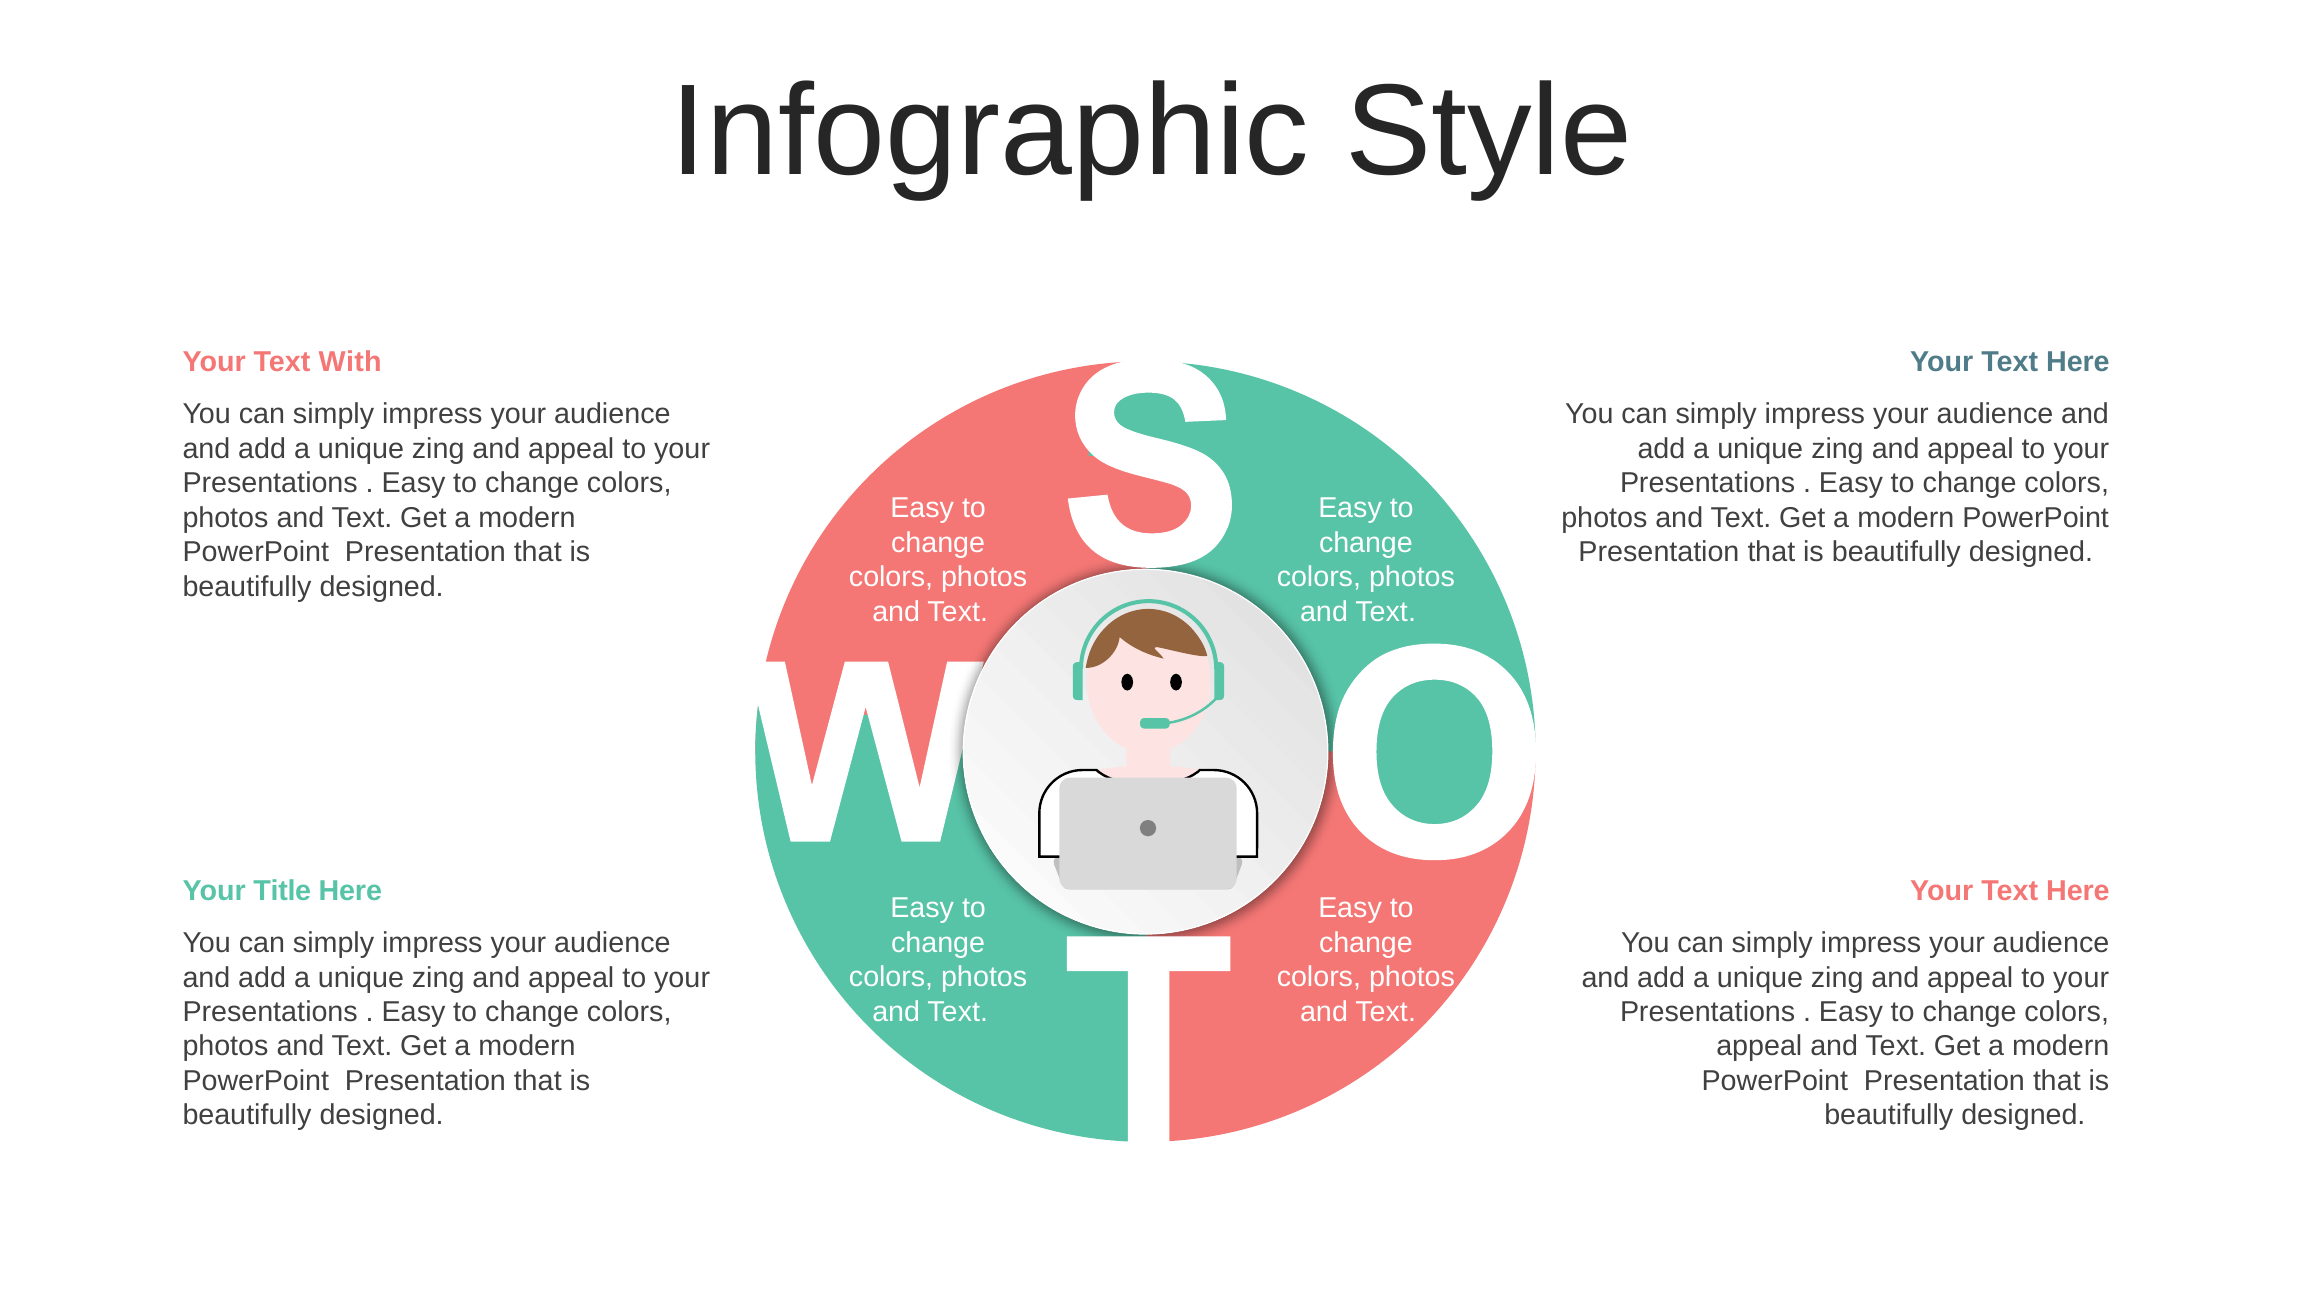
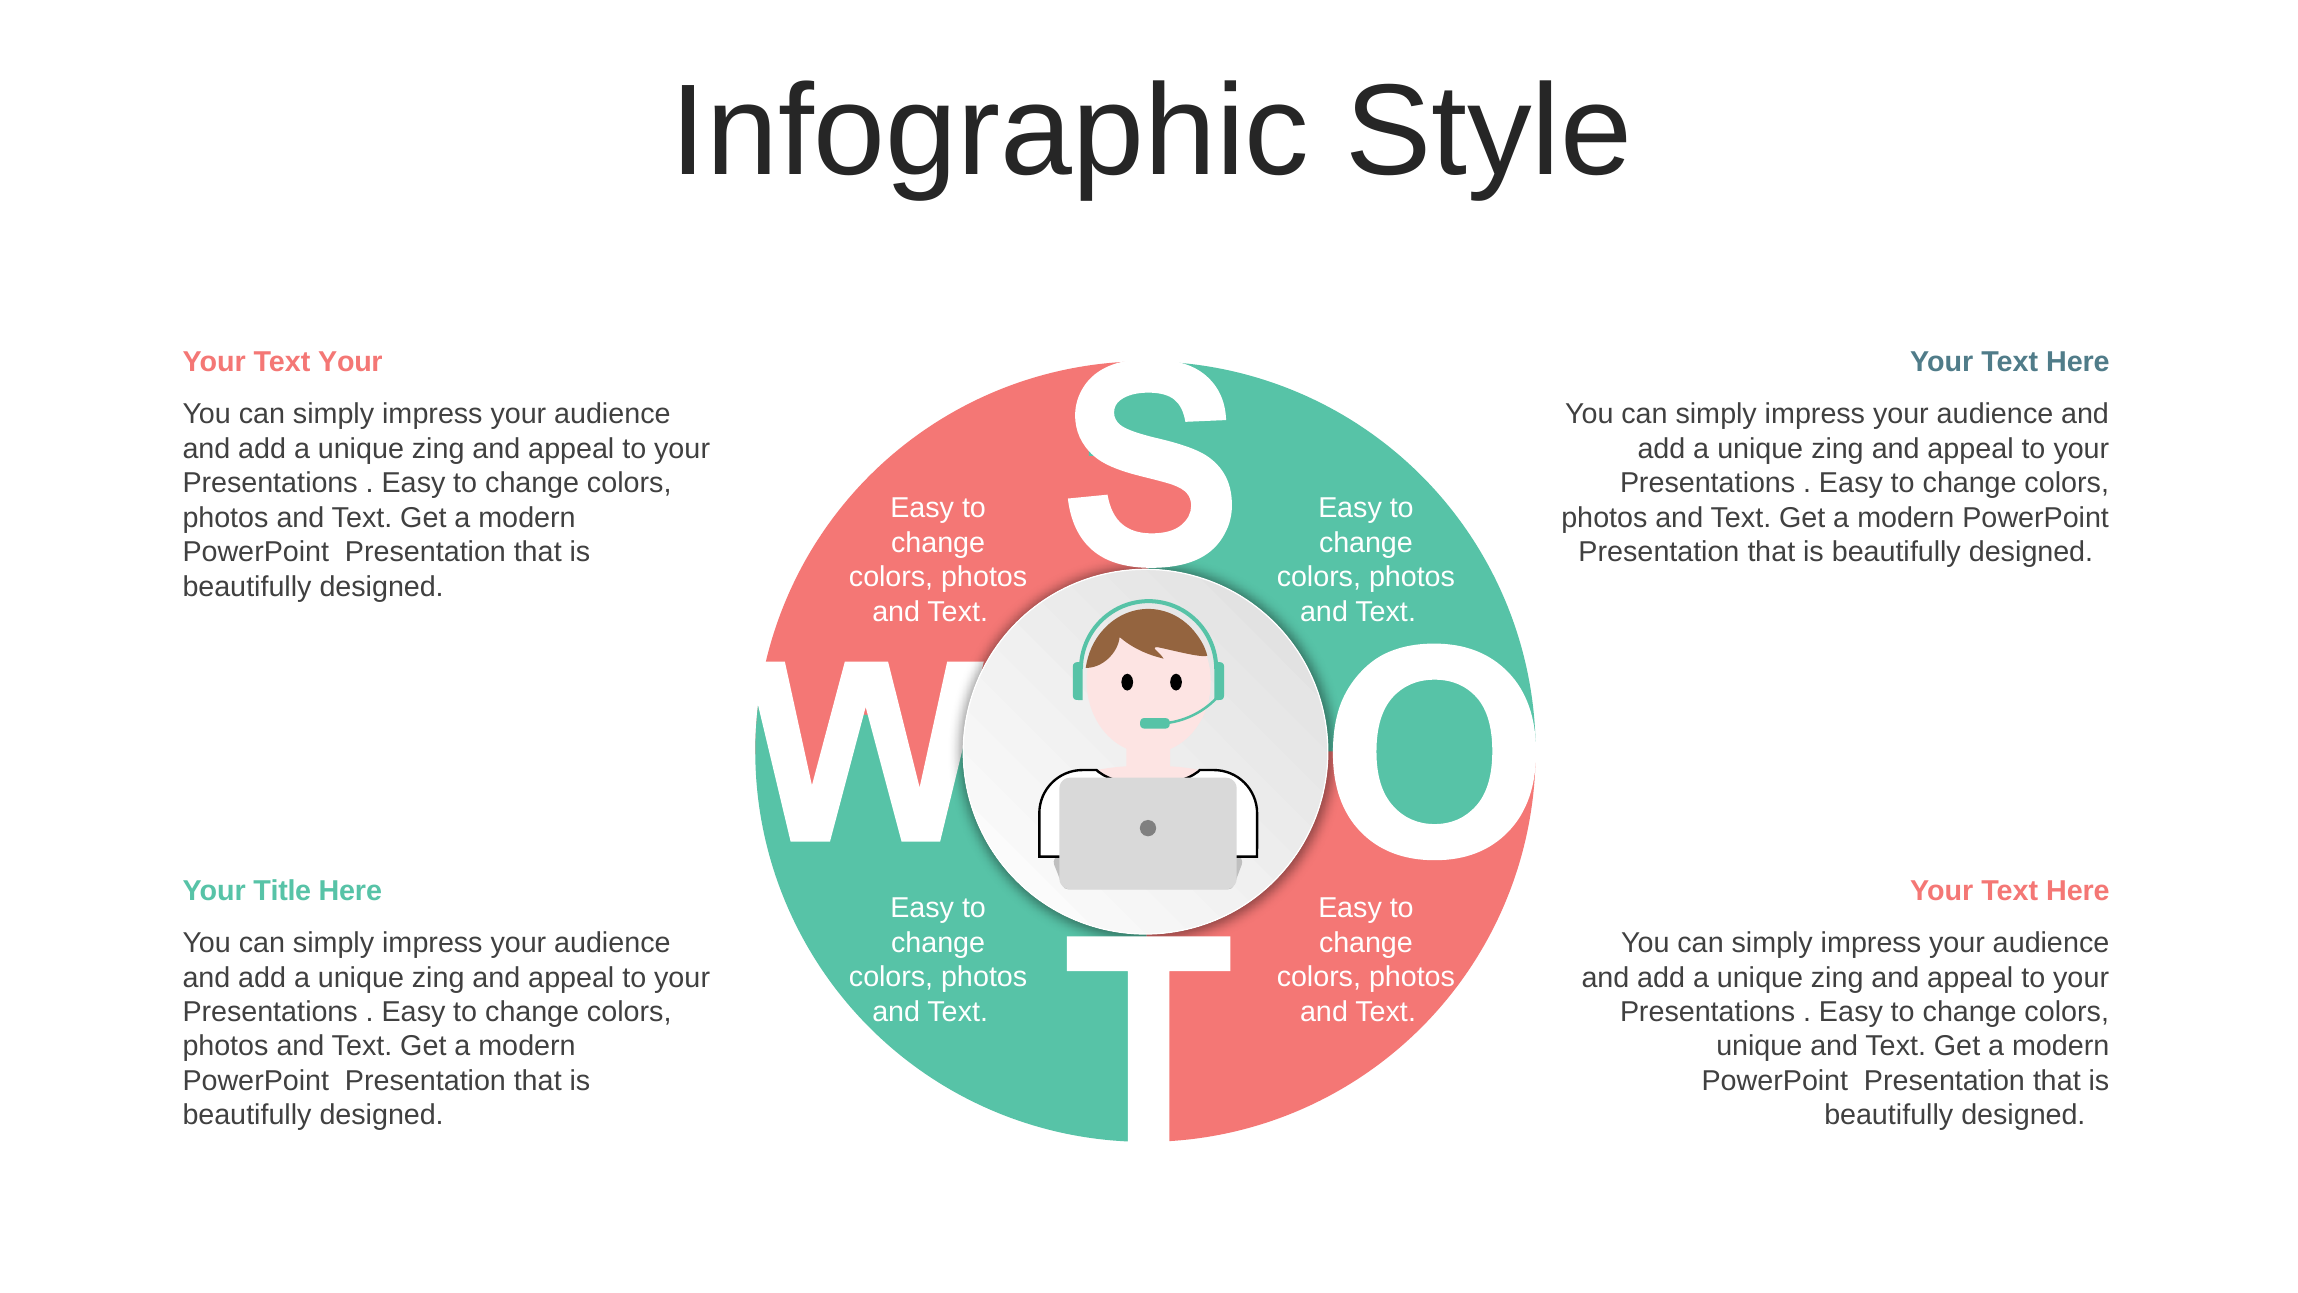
Text With: With -> Your (350, 362)
appeal: appeal -> unique (1759, 1046)
